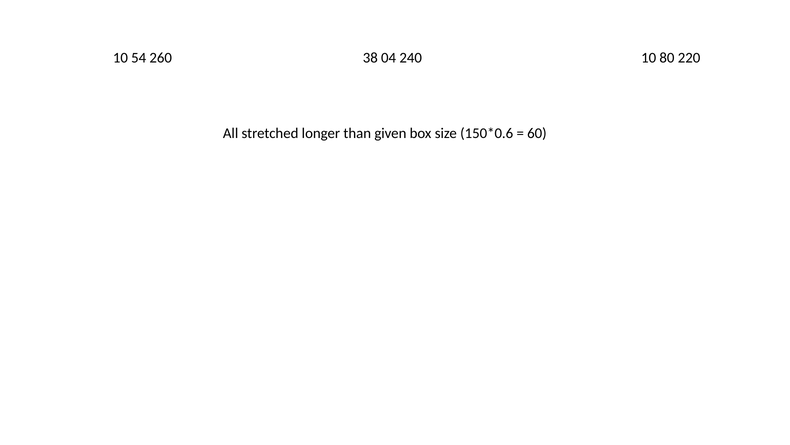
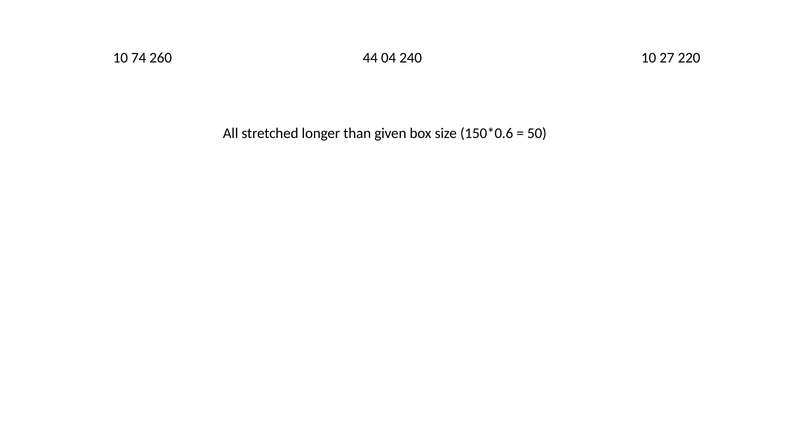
54: 54 -> 74 (139, 58)
38: 38 -> 44 (370, 58)
80: 80 -> 27 (667, 58)
60: 60 -> 50 (537, 133)
